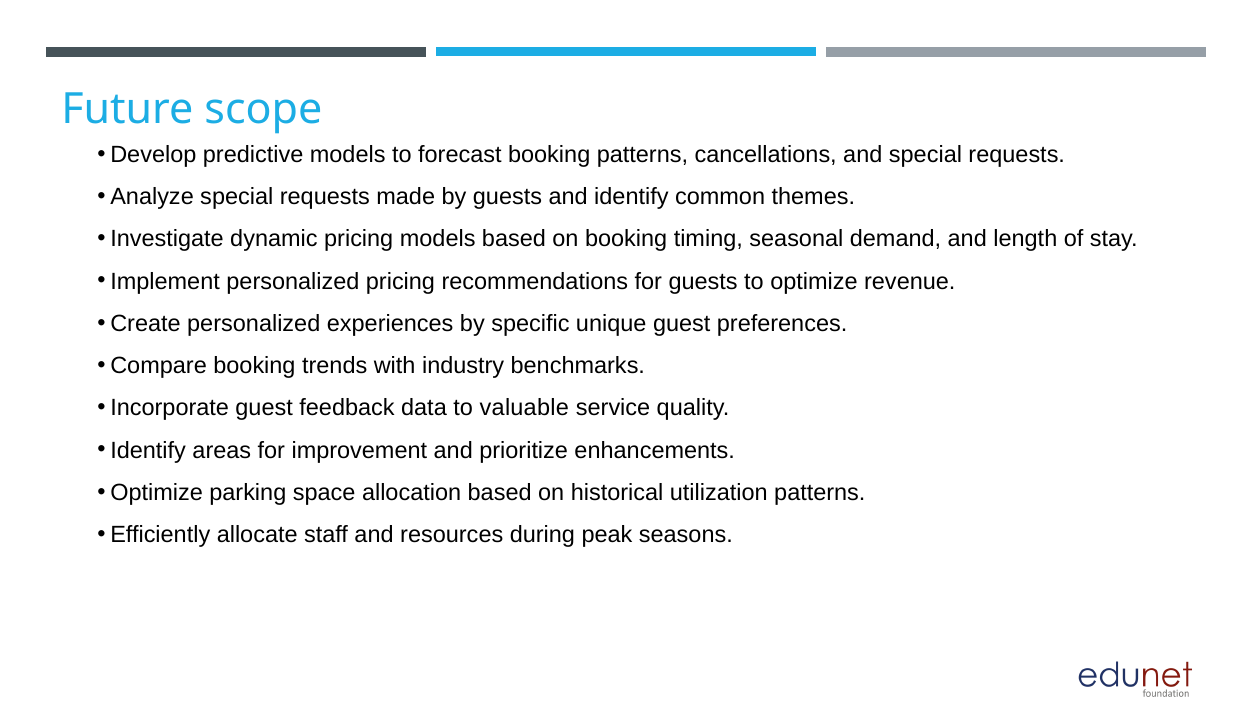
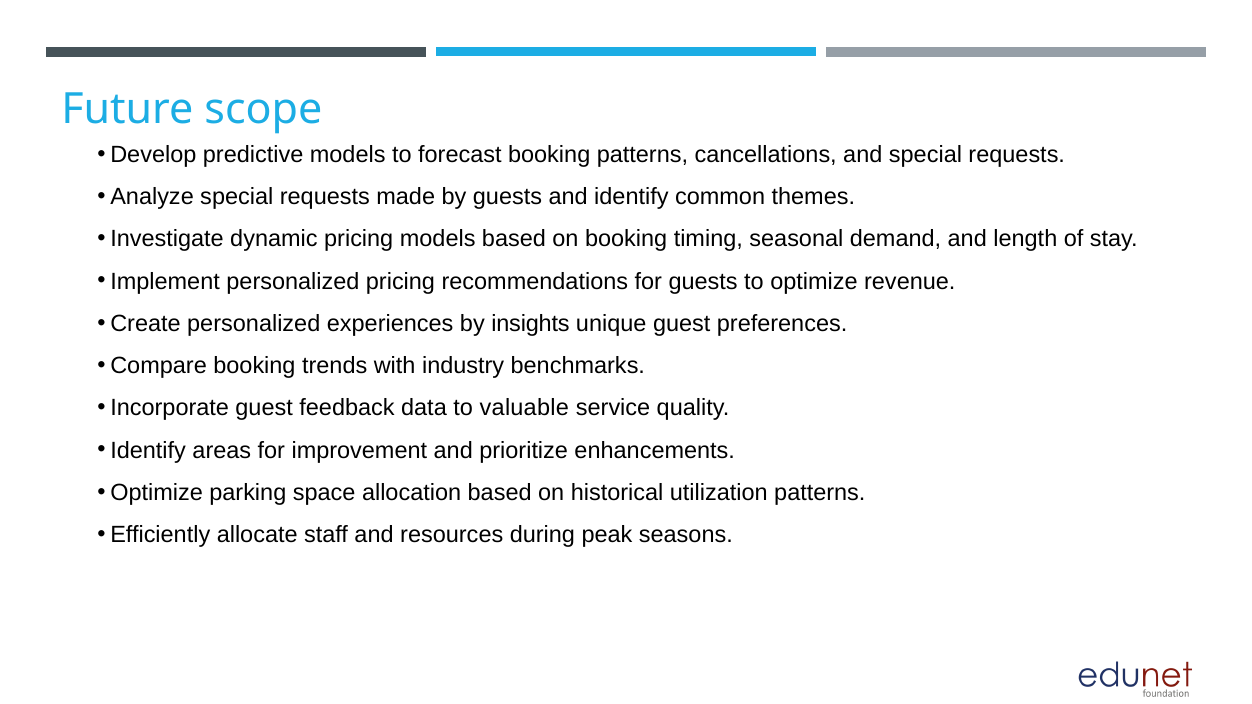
specific: specific -> insights (530, 324)
